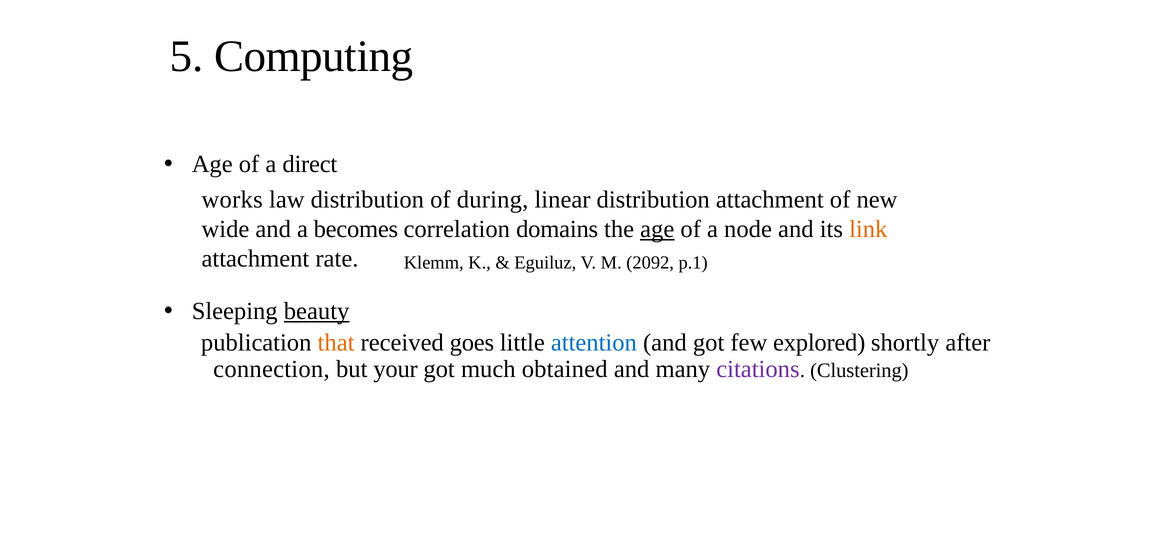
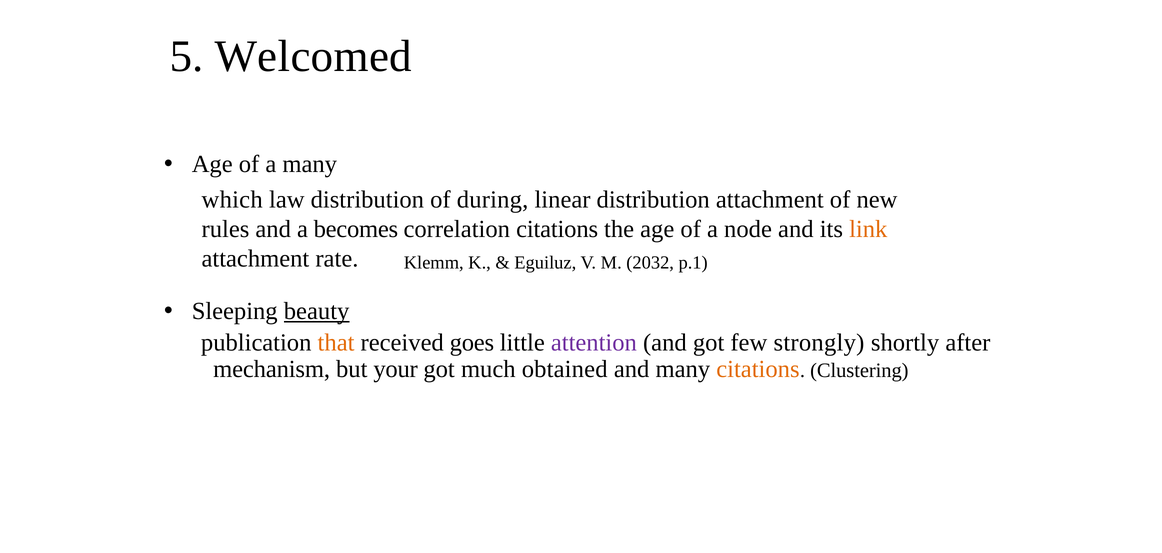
Computing: Computing -> Welcomed (313, 57)
a direct: direct -> many (310, 164)
works: works -> which (232, 200)
wide: wide -> rules (225, 229)
correlation domains: domains -> citations (557, 229)
age underline: present -> none (657, 229)
2092: 2092 -> 2032 (650, 263)
attention colour: blue -> purple (594, 343)
explored: explored -> strongly (819, 343)
connection: connection -> mechanism (272, 370)
citations colour: purple -> orange (758, 370)
